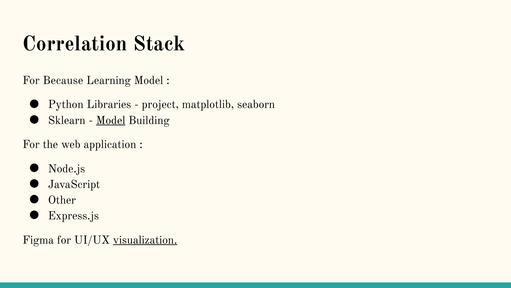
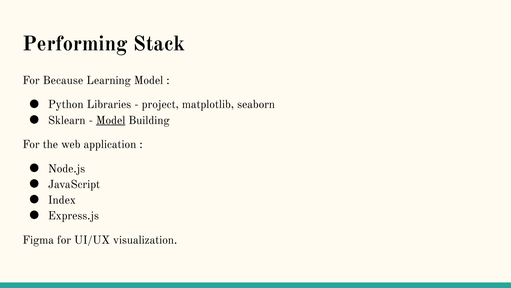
Correlation: Correlation -> Performing (75, 44)
Other: Other -> Index (62, 200)
visualization underline: present -> none (145, 239)
